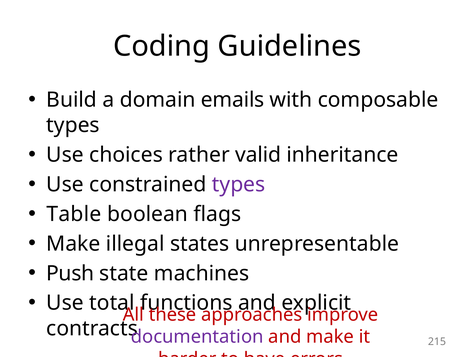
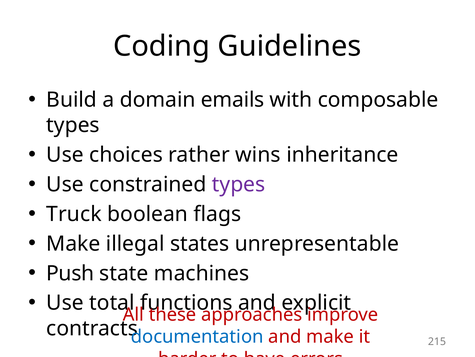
valid: valid -> wins (258, 155)
Table: Table -> Truck (74, 214)
documentation colour: purple -> blue (197, 336)
